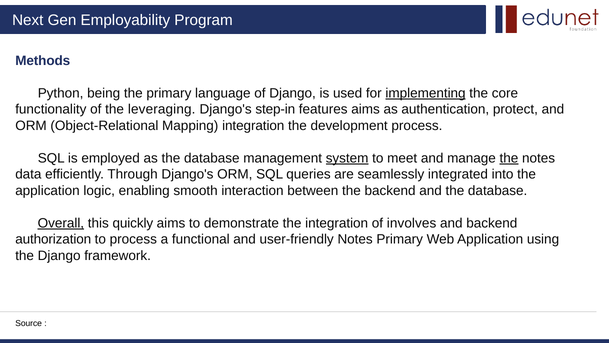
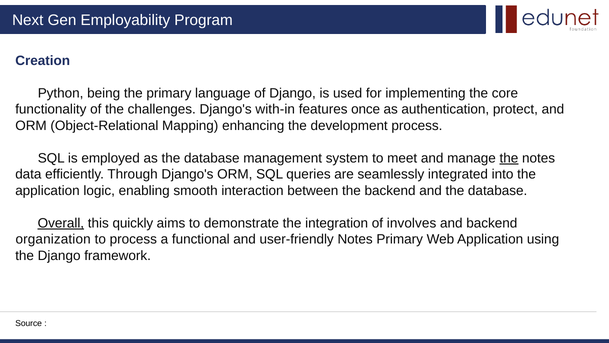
Methods: Methods -> Creation (43, 61)
implementing underline: present -> none (426, 93)
leveraging: leveraging -> challenges (162, 109)
step-in: step-in -> with-in (275, 109)
features aims: aims -> once (366, 109)
Mapping integration: integration -> enhancing (253, 126)
system underline: present -> none (347, 158)
authorization: authorization -> organization (53, 239)
